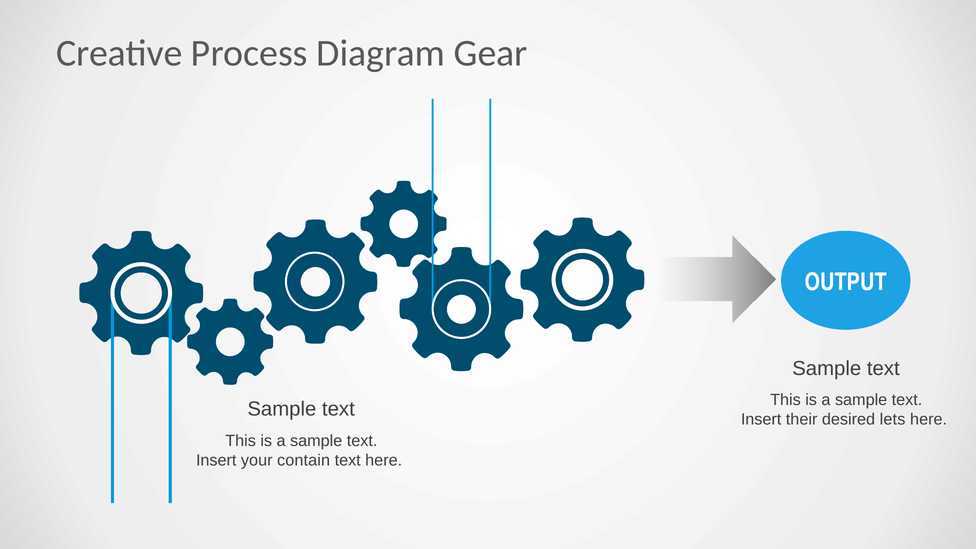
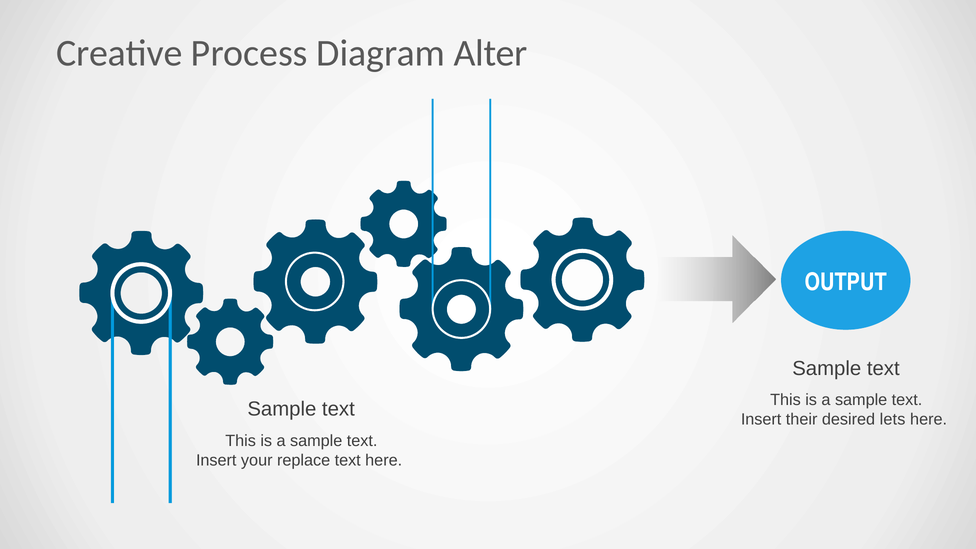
Gear: Gear -> Alter (491, 53)
contain: contain -> replace (304, 460)
